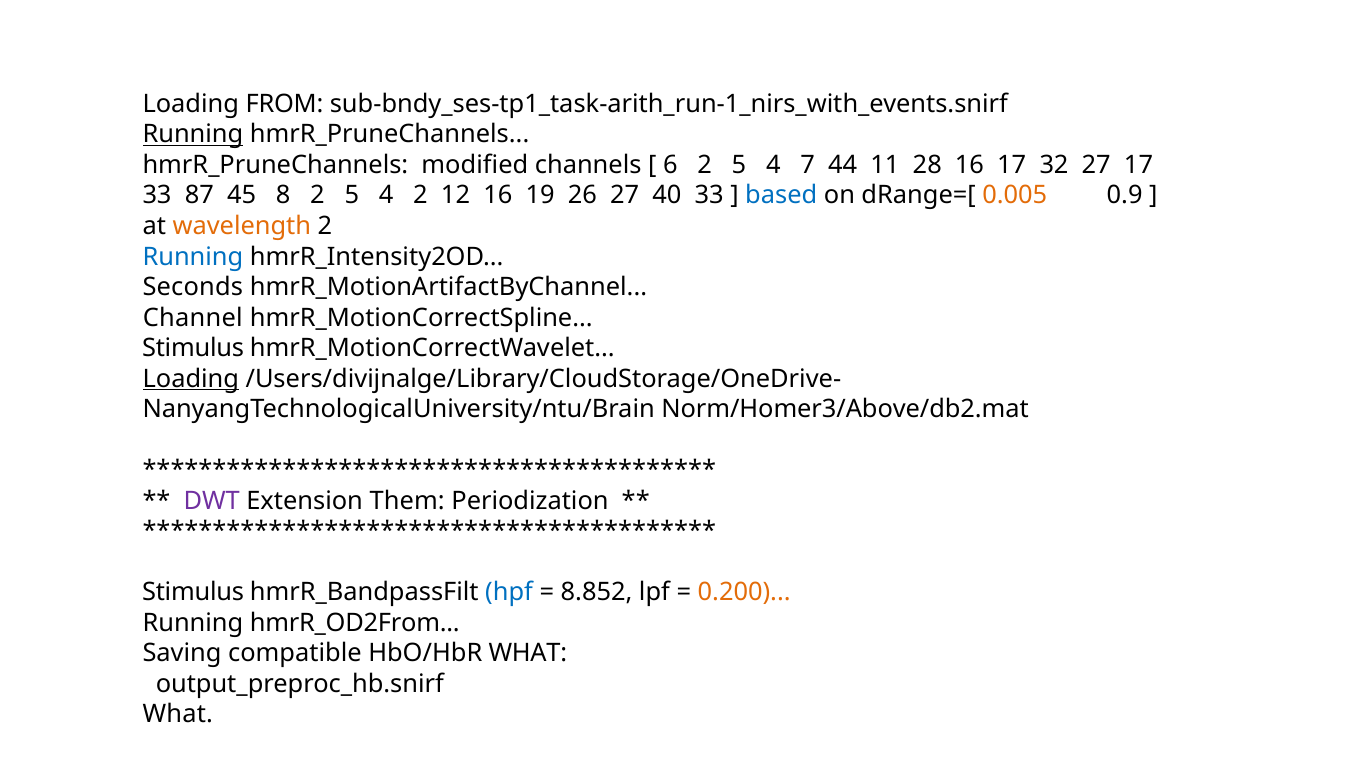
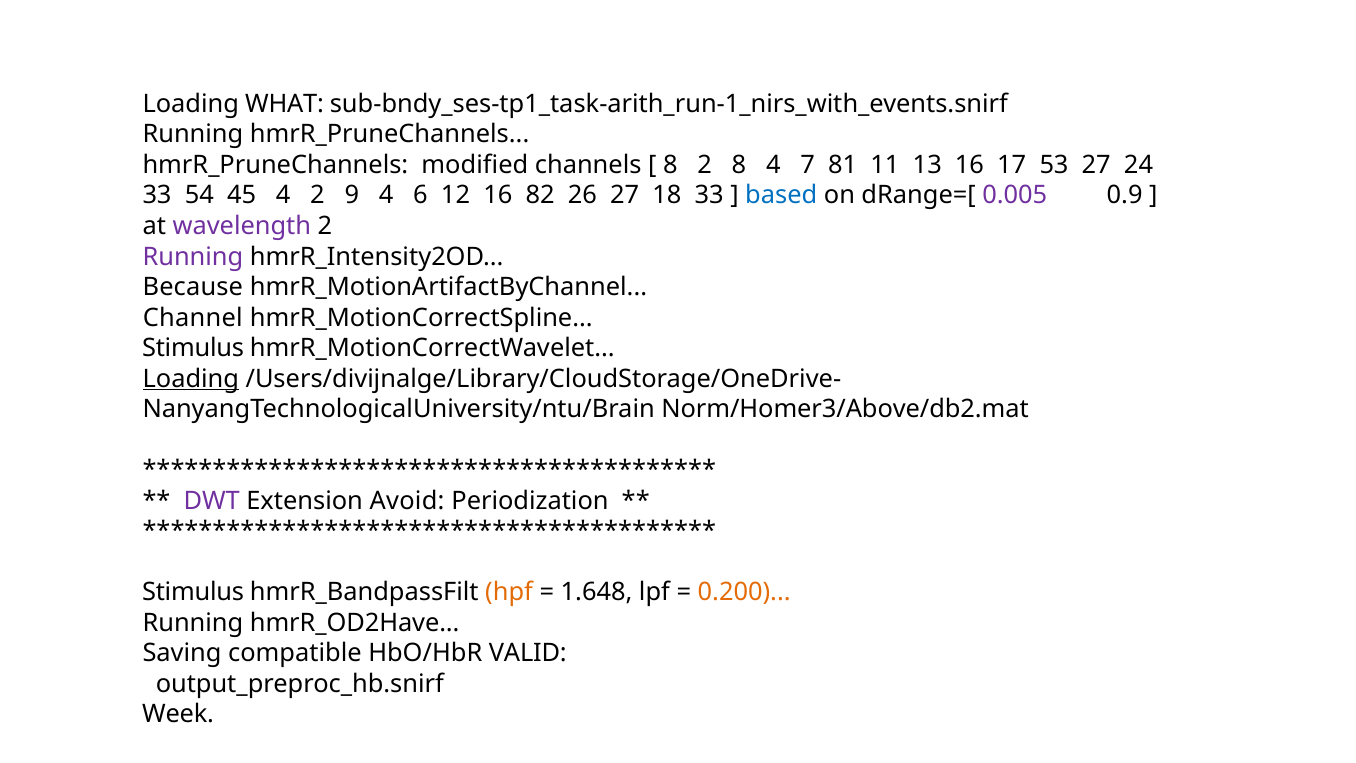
FROM: FROM -> WHAT (284, 104)
Running underline: present -> none (193, 135)
6: 6 -> 8 (670, 165)
5: 5 -> 8 (739, 165)
44: 44 -> 81 (843, 165)
28: 28 -> 13 (927, 165)
32: 32 -> 53 (1054, 165)
27 17: 17 -> 24 (1139, 165)
87: 87 -> 54 (199, 196)
45 8: 8 -> 4 (283, 196)
5: 5 -> 9 (352, 196)
4 2: 2 -> 6 (420, 196)
19: 19 -> 82 (540, 196)
40: 40 -> 18 (667, 196)
0.005 colour: orange -> purple (1015, 196)
wavelength colour: orange -> purple (242, 226)
Running colour: blue -> purple (193, 257)
Seconds: Seconds -> Because (193, 287)
Them: Them -> Avoid (407, 501)
hpf colour: blue -> orange (509, 592)
8.852: 8.852 -> 1.648 (597, 592)
hmrR_OD2From: hmrR_OD2From -> hmrR_OD2Have (355, 623)
HbO/HbR WHAT: WHAT -> VALID (528, 653)
What: What -> Week (178, 714)
